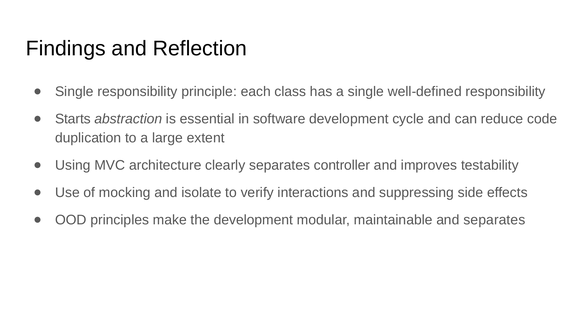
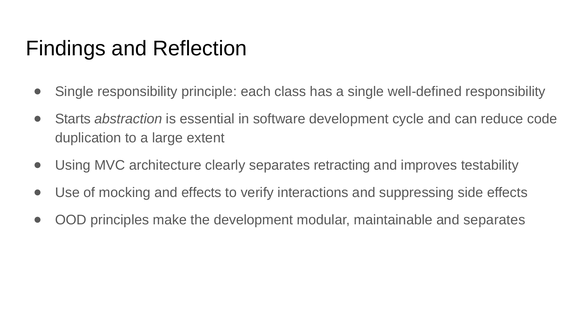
controller: controller -> retracting (342, 165)
and isolate: isolate -> effects (201, 192)
